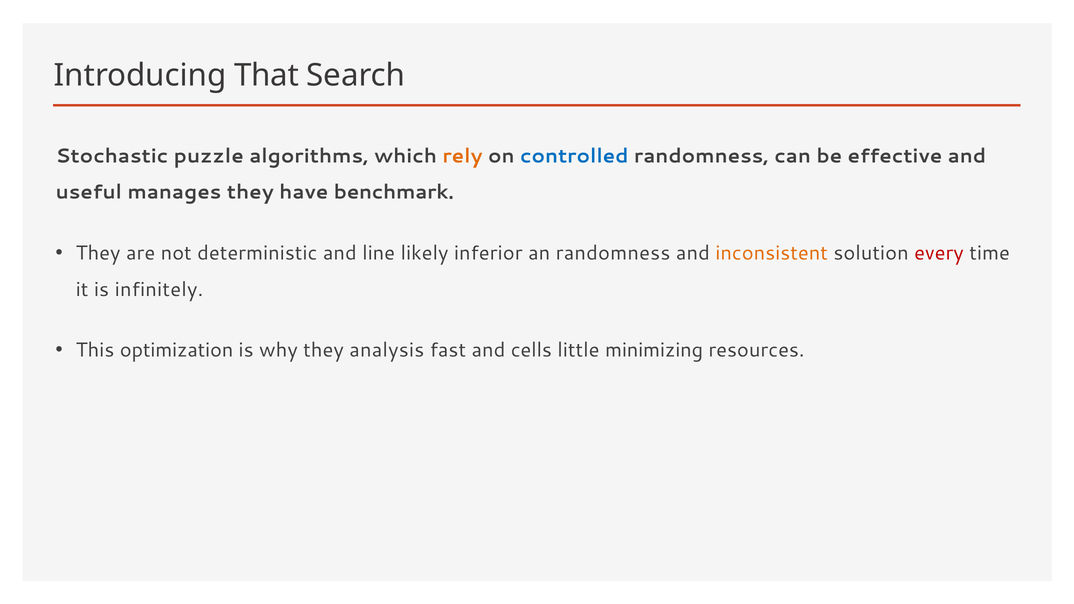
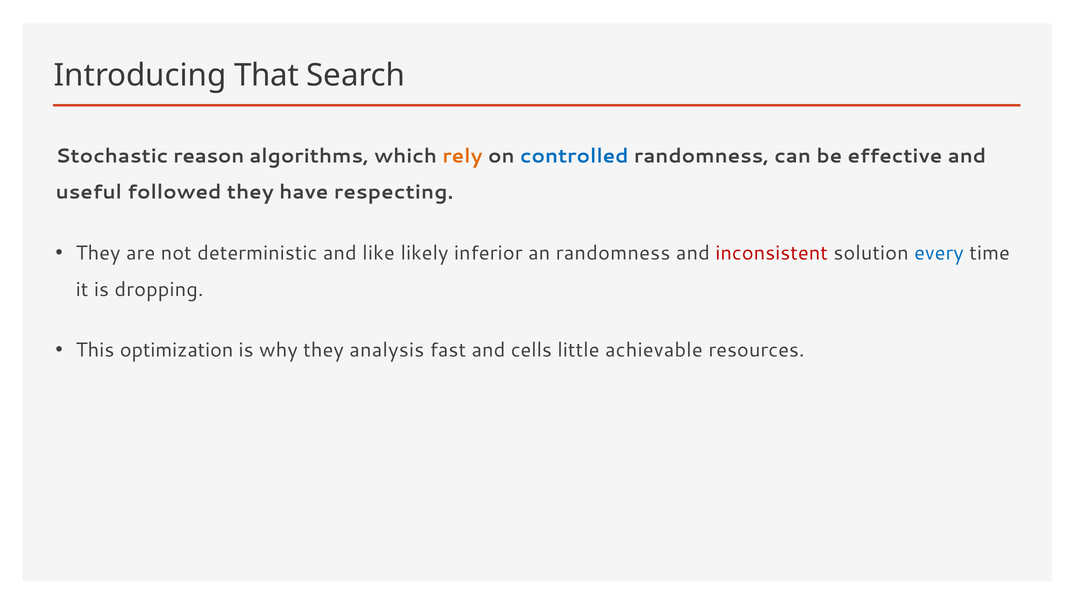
puzzle: puzzle -> reason (209, 156)
manages: manages -> followed (174, 192)
benchmark: benchmark -> respecting (394, 192)
line: line -> like (378, 253)
inconsistent colour: orange -> red (772, 253)
every colour: red -> blue (939, 253)
infinitely: infinitely -> dropping (159, 289)
minimizing: minimizing -> achievable (654, 350)
